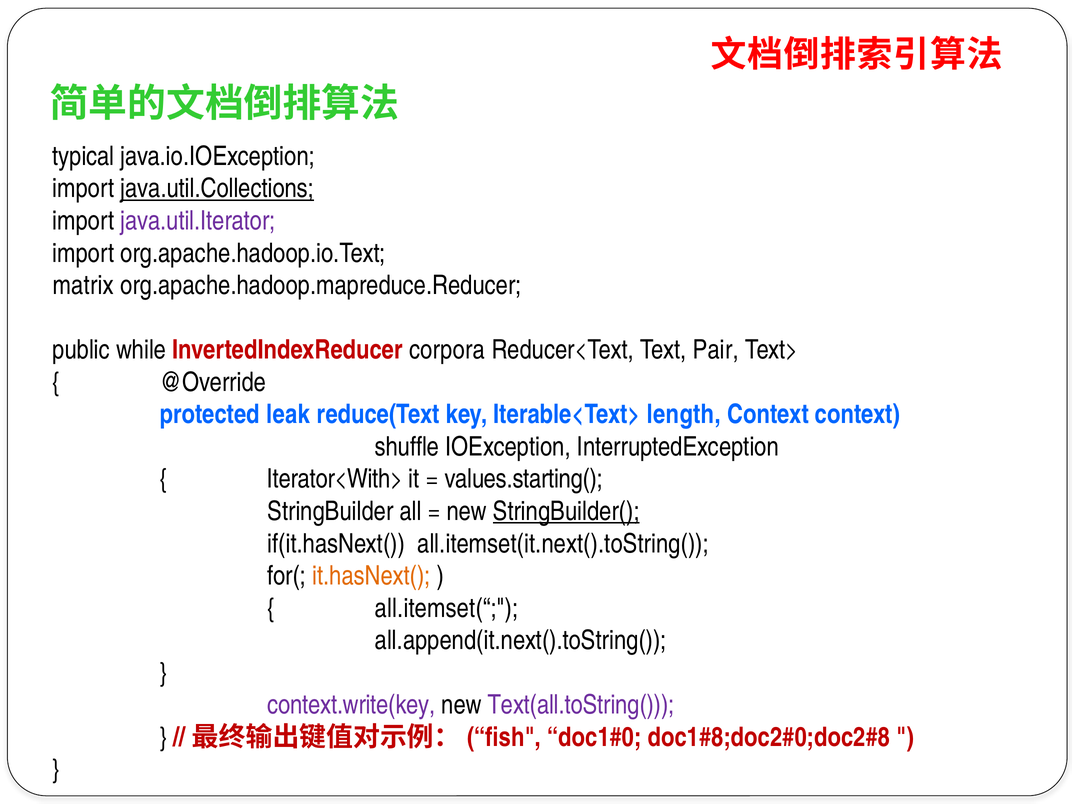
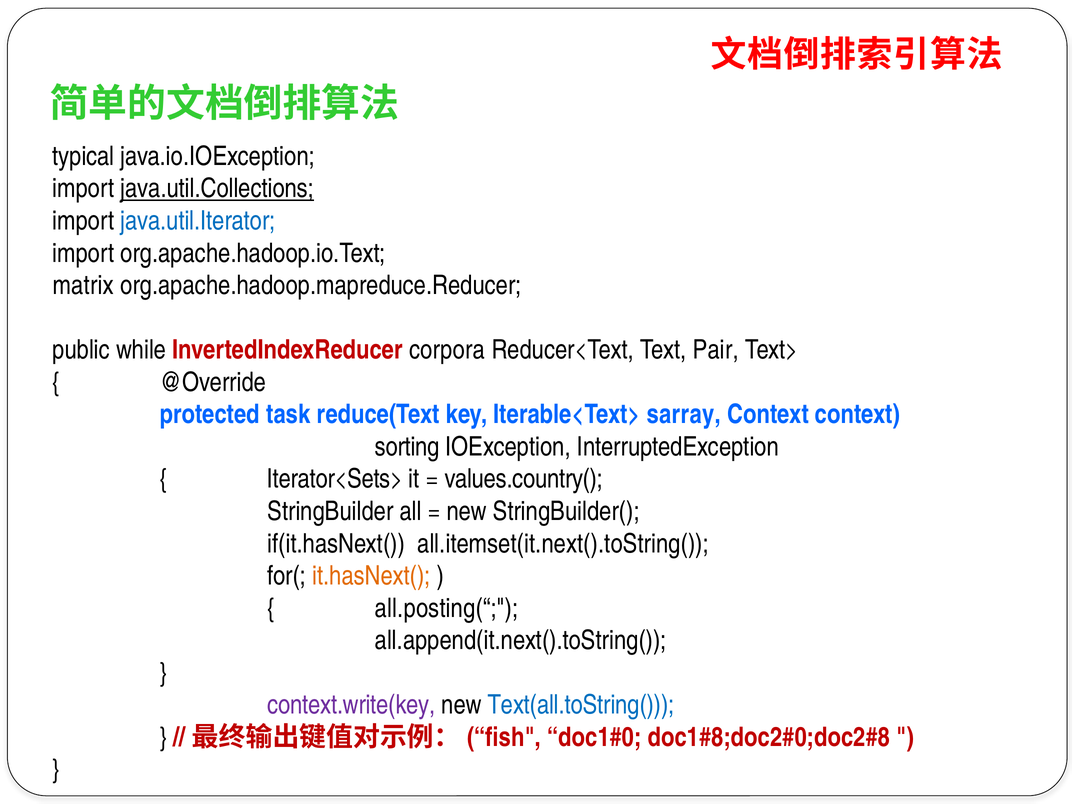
java.util.Iterator colour: purple -> blue (198, 221)
leak: leak -> task (288, 414)
length: length -> sarray (684, 414)
shuffle: shuffle -> sorting (407, 446)
Iterator<With>: Iterator<With> -> Iterator<Sets> (335, 479)
values.starting(: values.starting( -> values.country( (524, 479)
StringBuilder( underline: present -> none (566, 511)
all.itemset(“: all.itemset(“ -> all.posting(“ (447, 608)
Text(all.toString( colour: purple -> blue (581, 704)
